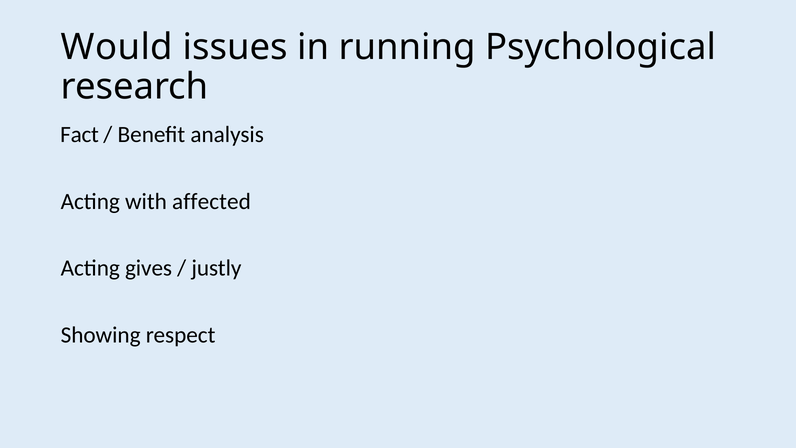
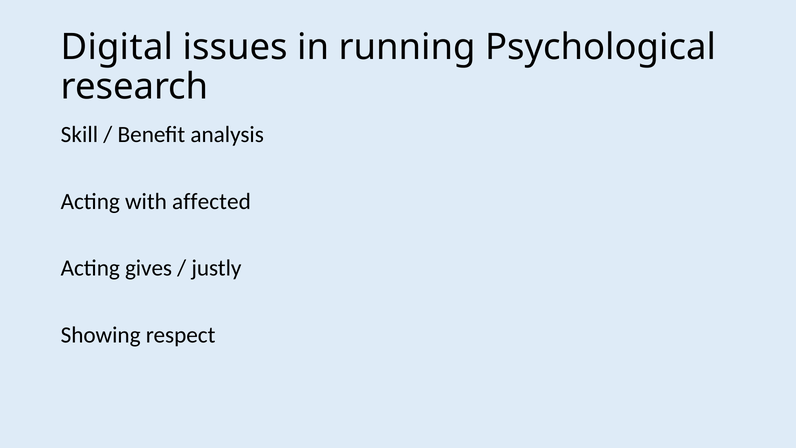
Would: Would -> Digital (117, 47)
Fact: Fact -> Skill (79, 135)
